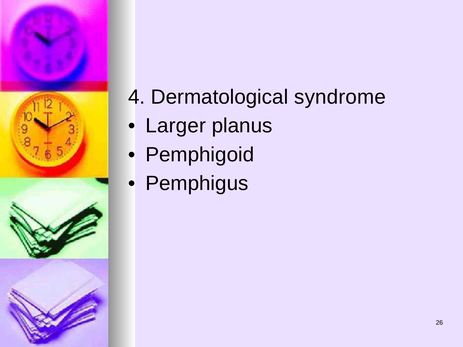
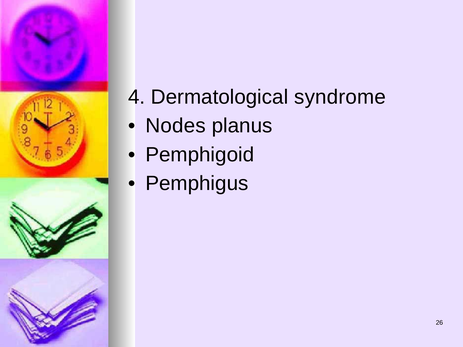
Larger: Larger -> Nodes (176, 126)
